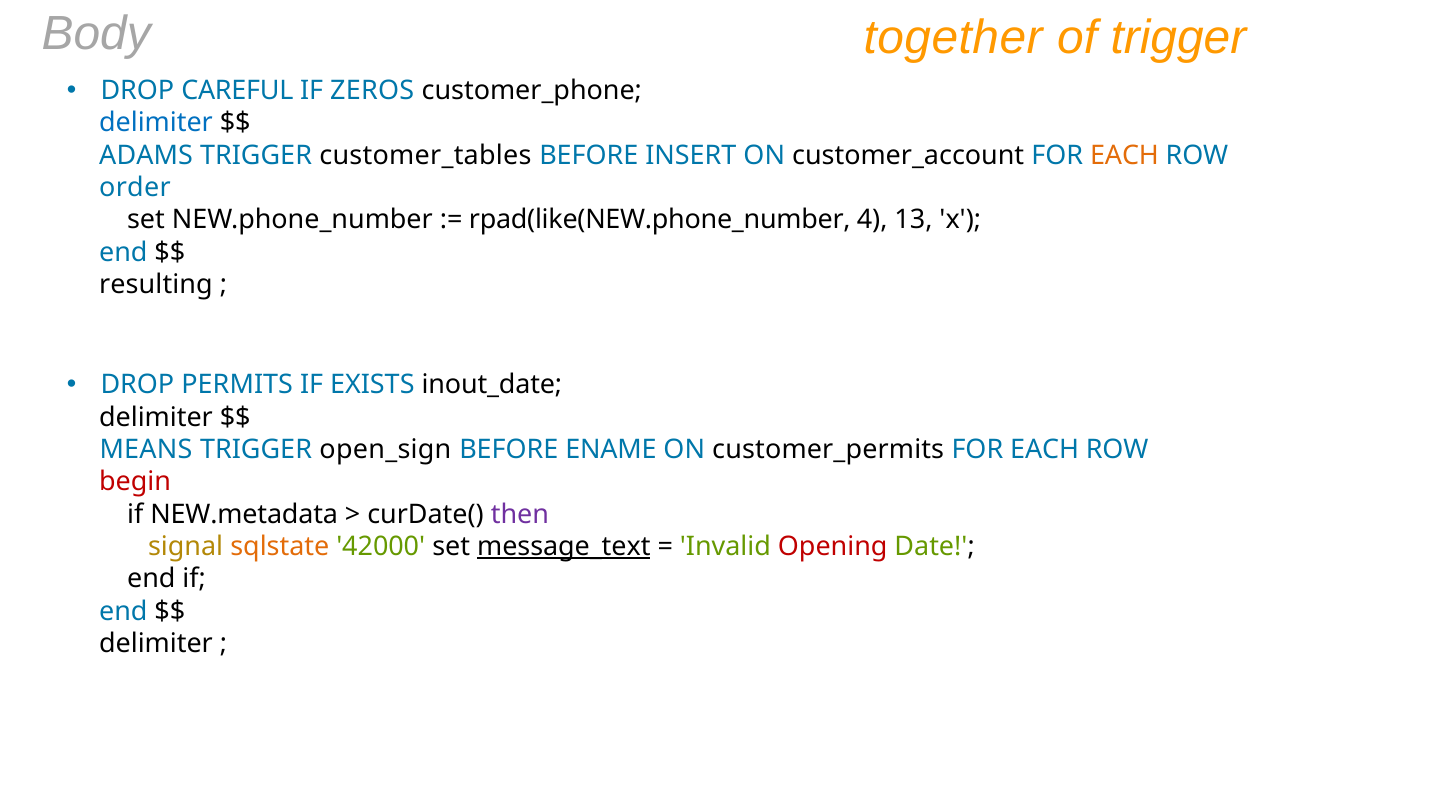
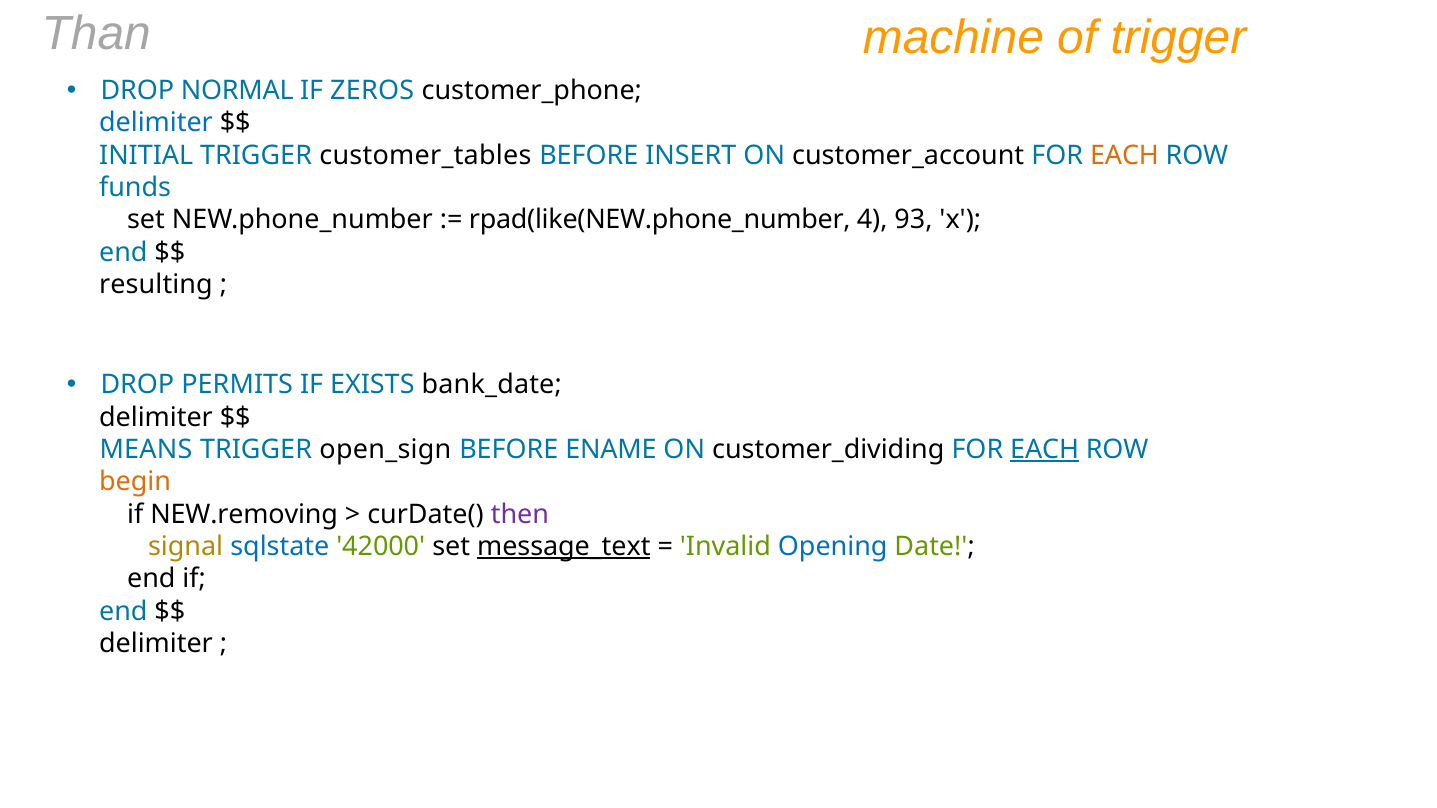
Body: Body -> Than (96, 34)
together: together -> machine (953, 37)
CAREFUL: CAREFUL -> NORMAL (237, 91)
ADAMS: ADAMS -> INITIAL (146, 155)
order: order -> funds (135, 188)
13: 13 -> 93 (913, 220)
inout_date: inout_date -> bank_date (492, 385)
customer_permits: customer_permits -> customer_dividing (828, 450)
EACH underline: none -> present (1045, 450)
begin colour: red -> orange (135, 482)
NEW.metadata: NEW.metadata -> NEW.removing (244, 514)
sqlstate colour: orange -> blue (280, 547)
Opening colour: red -> blue (833, 547)
